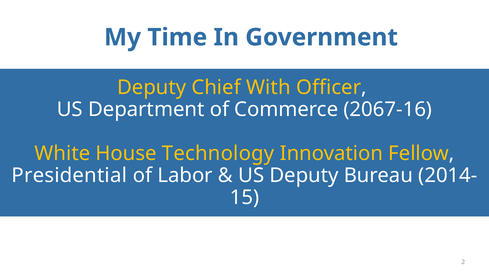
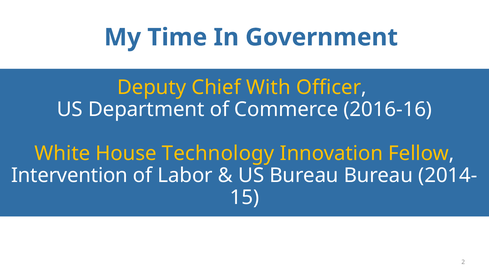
2067-16: 2067-16 -> 2016-16 (388, 110)
Presidential: Presidential -> Intervention (69, 176)
US Deputy: Deputy -> Bureau (304, 176)
